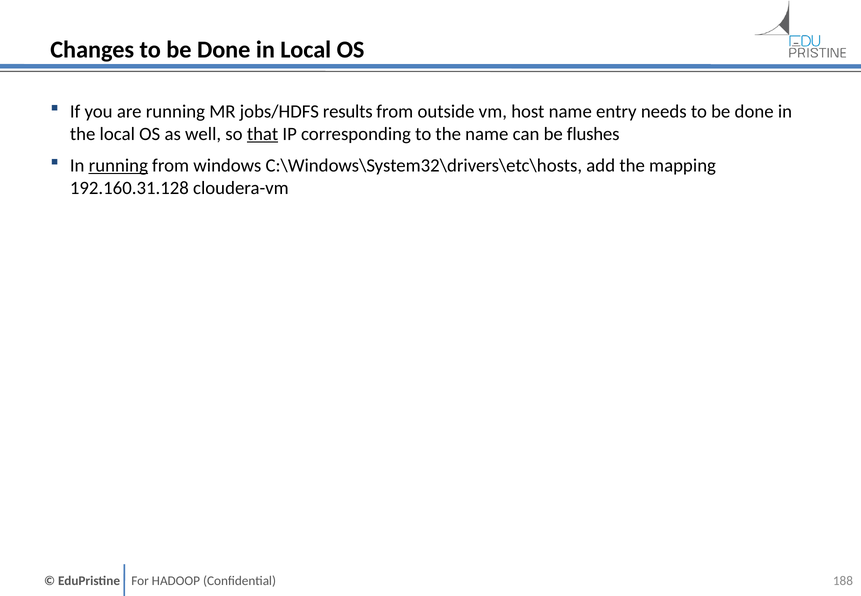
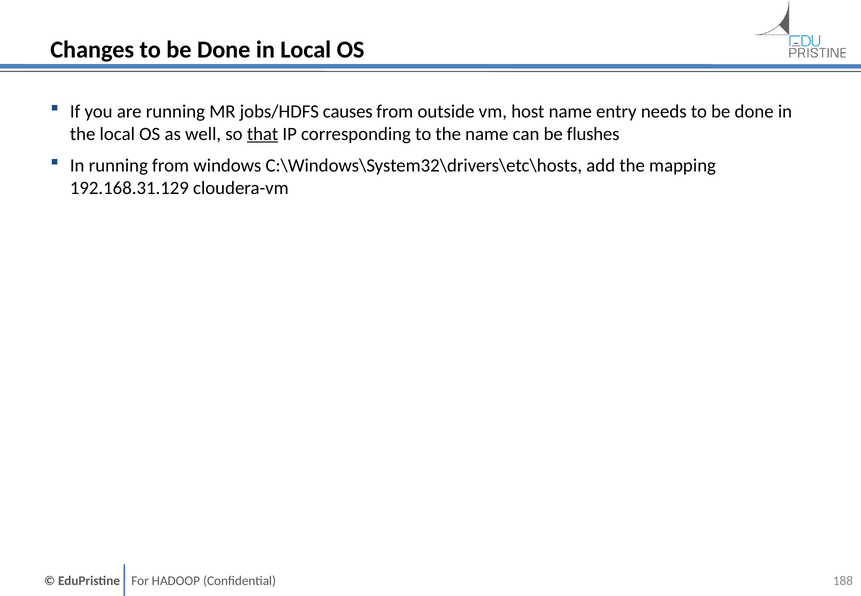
results: results -> causes (348, 111)
running underline: present -> none (118, 165)
192.160.31.128: 192.160.31.128 -> 192.168.31.129 (129, 188)
